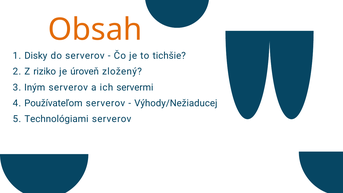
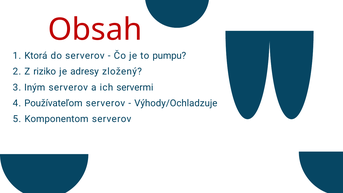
Obsah colour: orange -> red (95, 30)
Disky: Disky -> Ktorá (36, 56)
tichšie: tichšie -> pumpu (169, 56)
úroveň: úroveň -> adresy (85, 72)
Výhody/Nežiaducej: Výhody/Nežiaducej -> Výhody/Ochladzuje (176, 103)
Technológiami: Technológiami -> Komponentom (56, 119)
